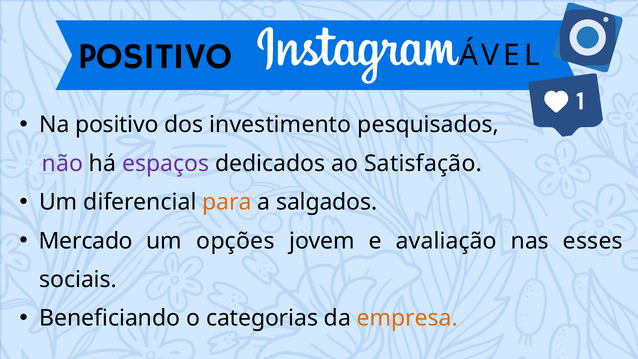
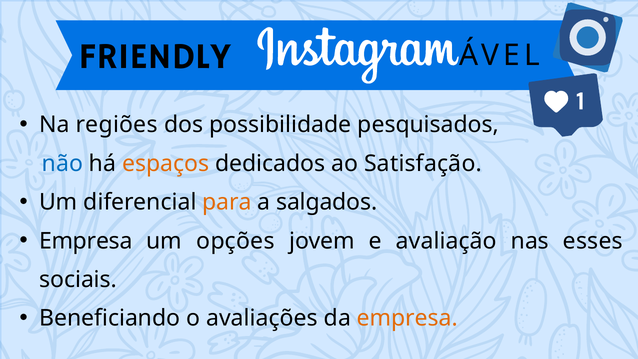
POSITIVO: POSITIVO -> FRIENDLY (155, 56)
Na positivo: positivo -> regiões (117, 125)
investimento: investimento -> possibilidade (280, 125)
não colour: purple -> blue (62, 163)
espaços colour: purple -> orange (166, 163)
Mercado: Mercado -> Empresa (86, 241)
categorias: categorias -> avaliações (262, 318)
